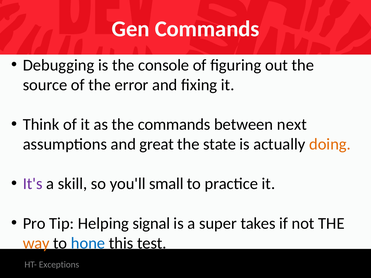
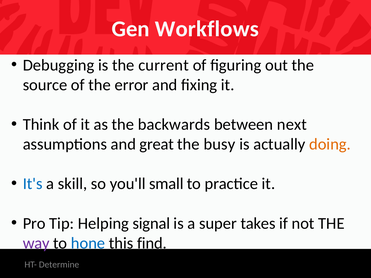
Gen Commands: Commands -> Workflows (207, 29)
console: console -> current (164, 65)
the commands: commands -> backwards (174, 125)
state: state -> busy (219, 144)
It's colour: purple -> blue (33, 184)
way colour: orange -> purple (36, 243)
test: test -> find (152, 243)
Exceptions: Exceptions -> Determine (59, 265)
